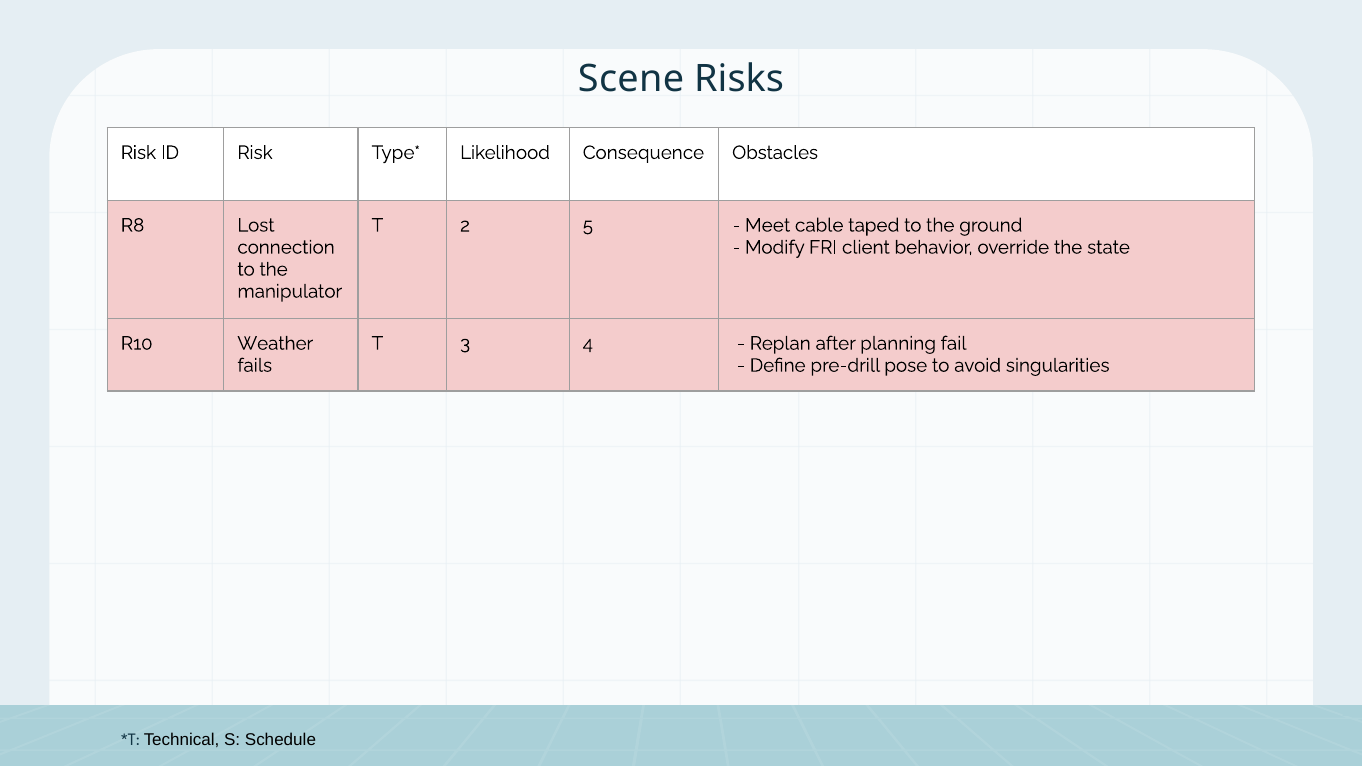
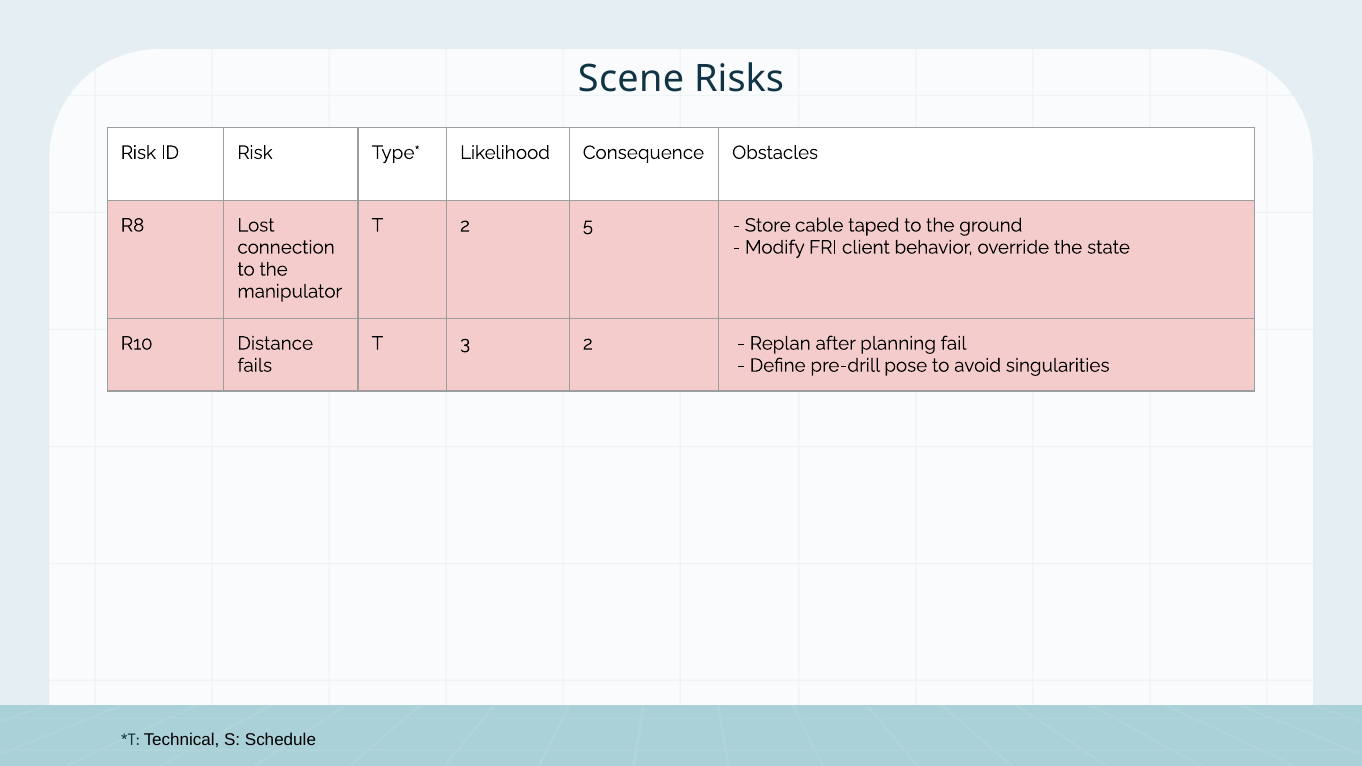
Meet: Meet -> Store (768, 225)
Weather: Weather -> Distance (275, 343)
3 4: 4 -> 2 (588, 343)
